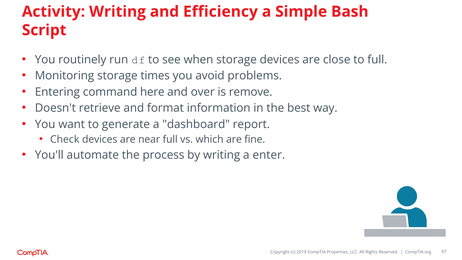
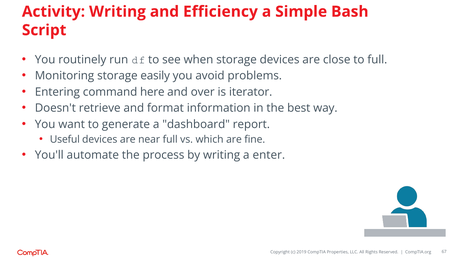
times: times -> easily (155, 76)
remove: remove -> iterator (251, 92)
Check: Check -> Useful (65, 139)
